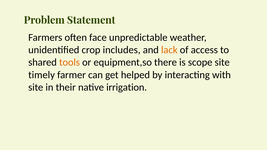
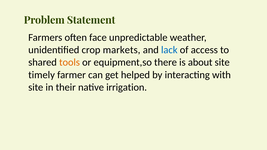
includes: includes -> markets (122, 50)
lack colour: orange -> blue (169, 50)
scope: scope -> about (200, 62)
